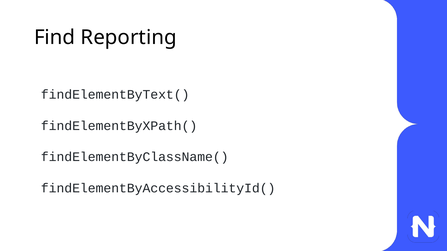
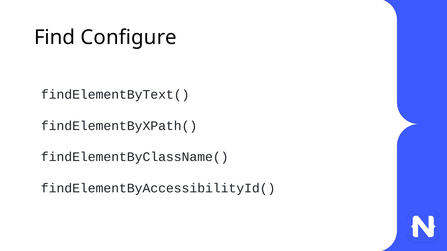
Reporting: Reporting -> Configure (129, 38)
